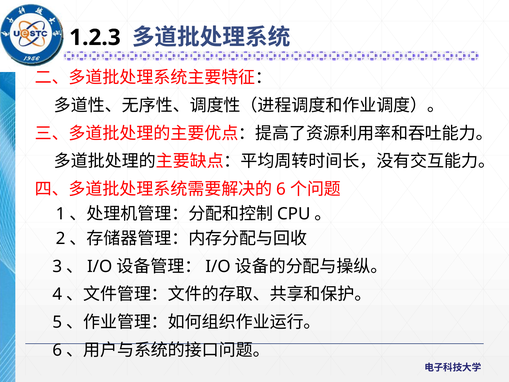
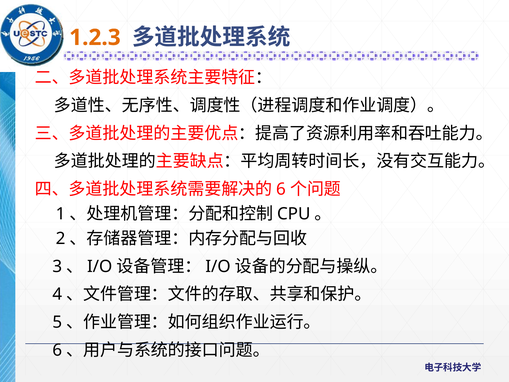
1.2.3 colour: black -> orange (95, 37)
